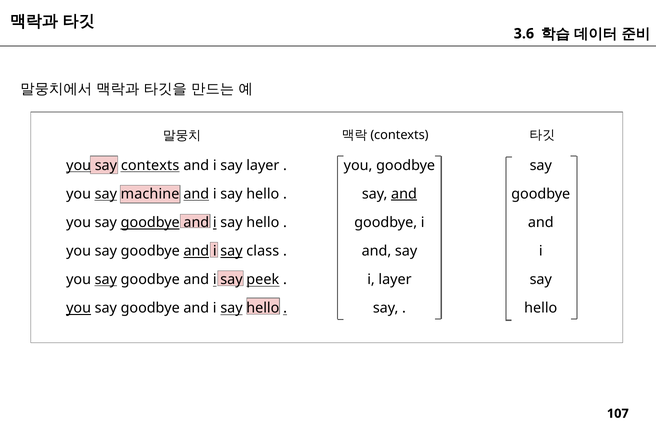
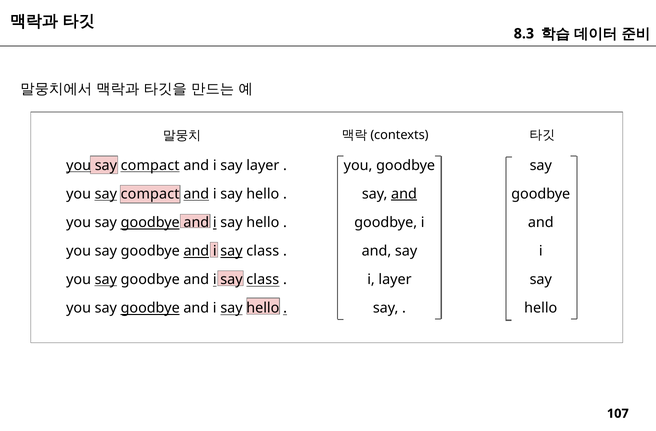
3.6: 3.6 -> 8.3 (524, 34)
contexts: contexts -> compact (150, 165)
machine: machine -> compact (150, 194)
peek: peek -> class (263, 280)
you underline: present -> none (79, 308)
goodbye underline: none -> present (150, 308)
